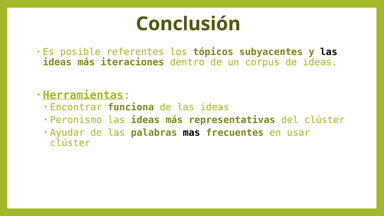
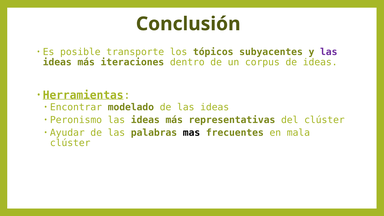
referentes: referentes -> transporte (135, 52)
las colour: black -> purple (329, 52)
funciona: funciona -> modelado (131, 107)
usar: usar -> mala (298, 133)
